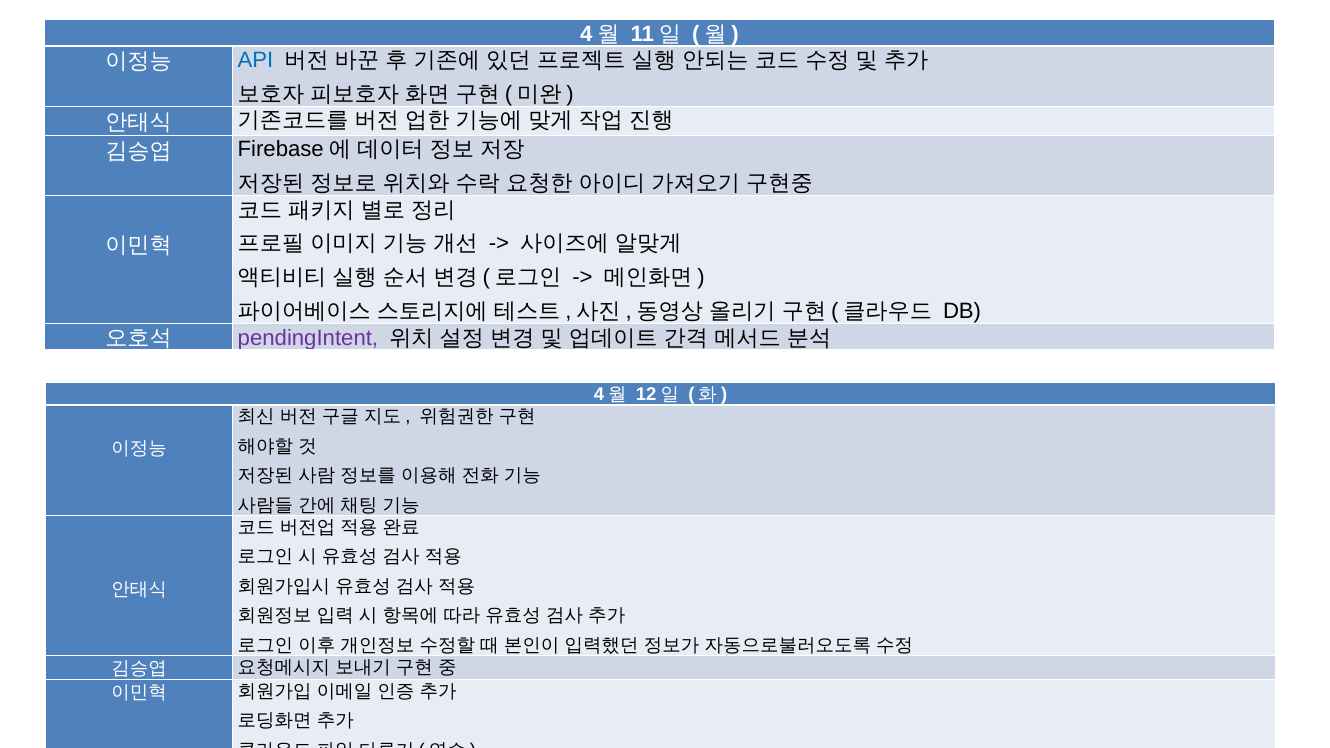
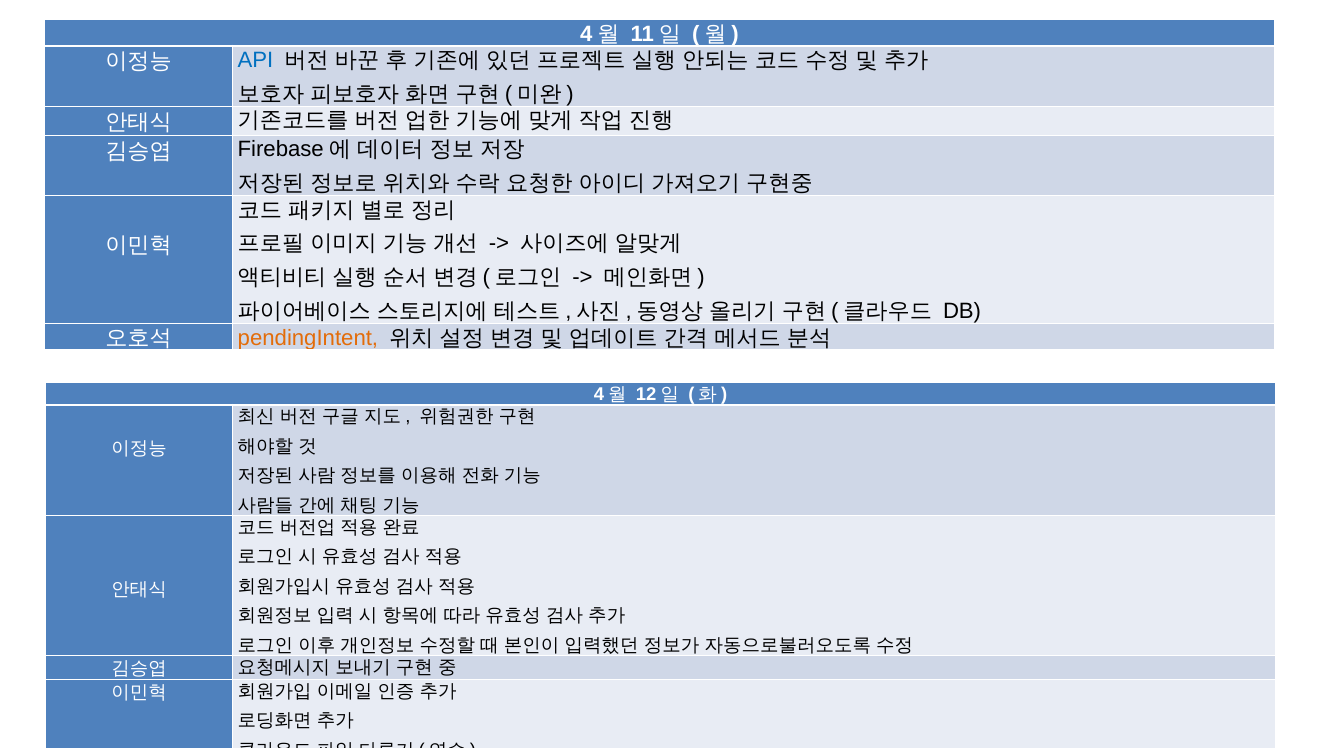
pendingIntent colour: purple -> orange (308, 338)
